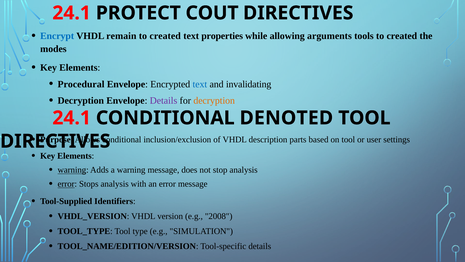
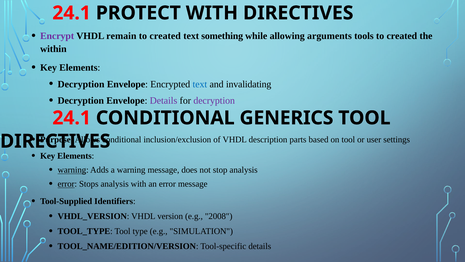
PROTECT COUT: COUT -> WITH (212, 13)
Encrypt colour: blue -> purple (57, 36)
properties: properties -> something (222, 36)
modes: modes -> within (53, 49)
Procedural: Procedural -> Decryption (81, 84)
decryption colour: orange -> purple (214, 100)
DENOTED: DENOTED -> GENERICS (287, 118)
